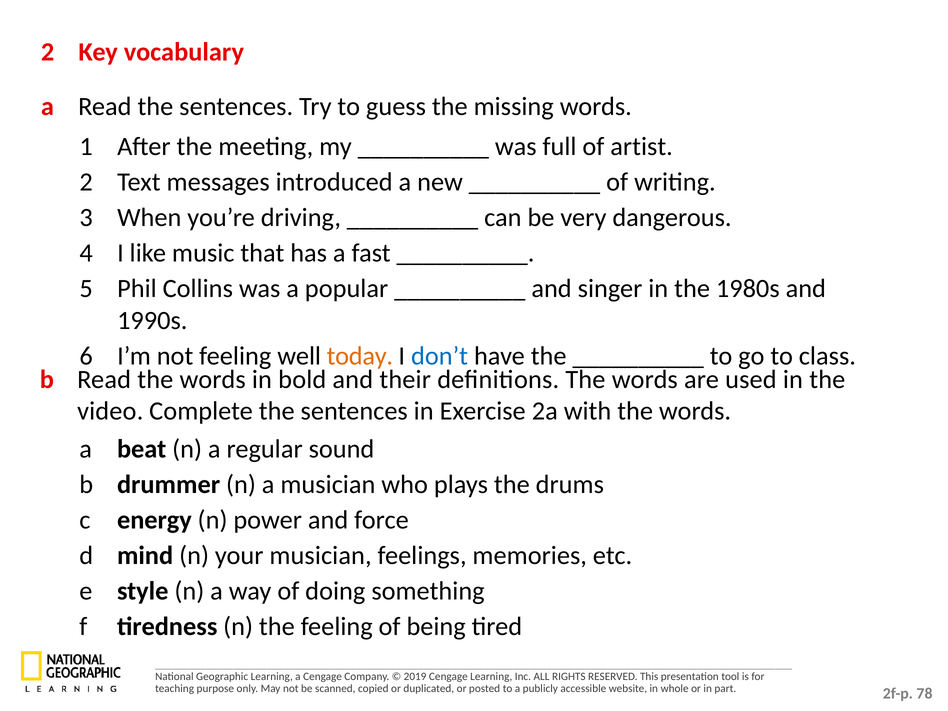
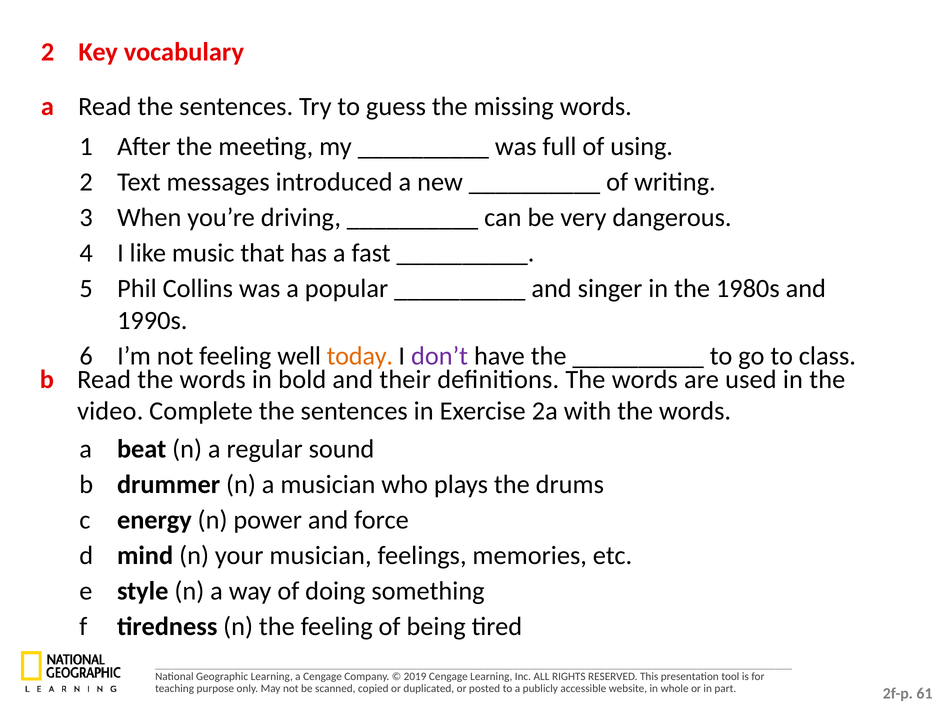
artist: artist -> using (642, 146)
don’t colour: blue -> purple (440, 356)
78: 78 -> 61 (925, 694)
